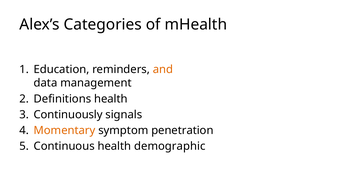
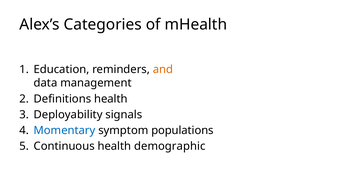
Continuously: Continuously -> Deployability (68, 115)
Momentary colour: orange -> blue (65, 130)
penetration: penetration -> populations (182, 130)
